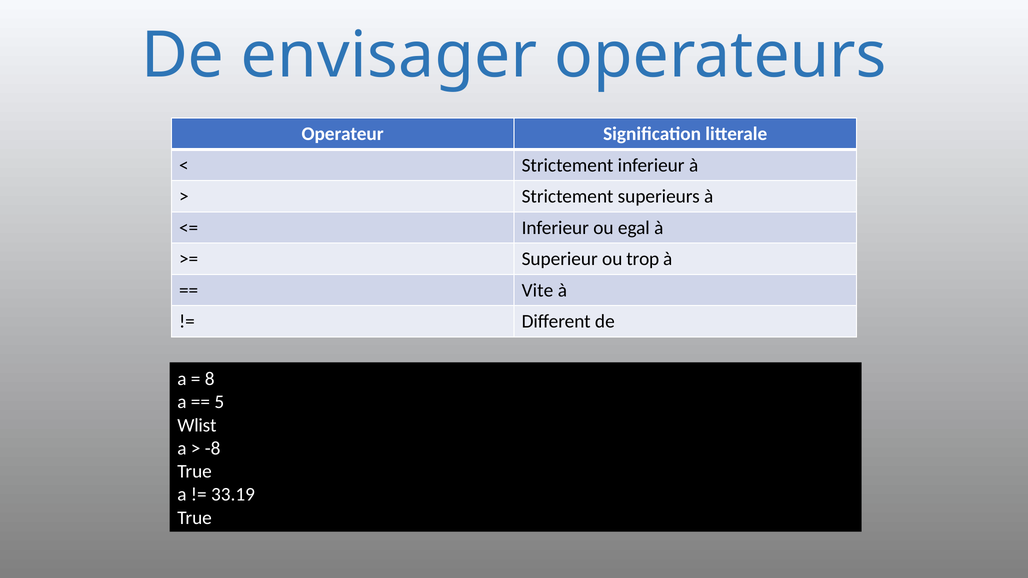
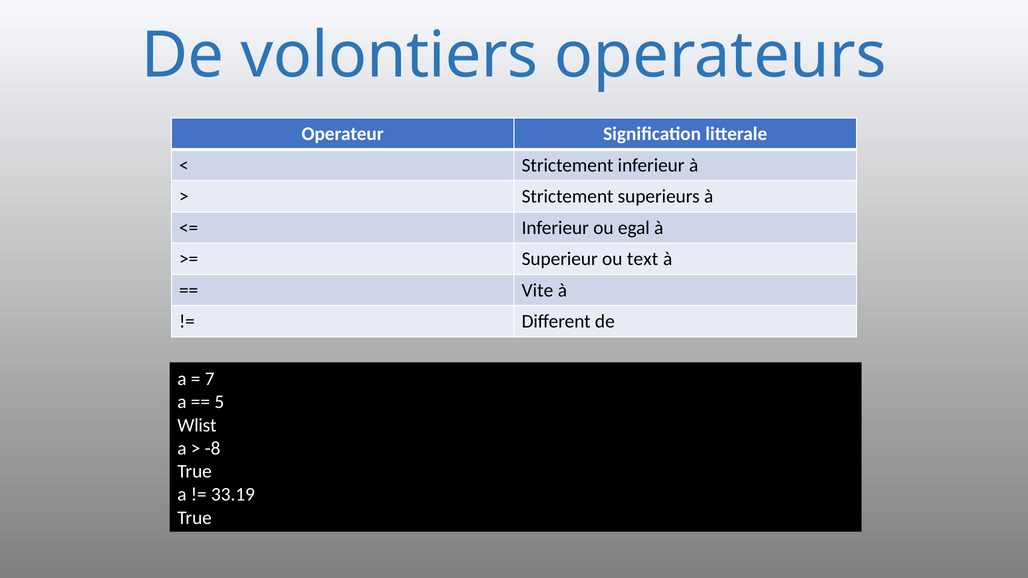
envisager: envisager -> volontiers (390, 55)
trop: trop -> text (643, 259)
8: 8 -> 7 (210, 379)
